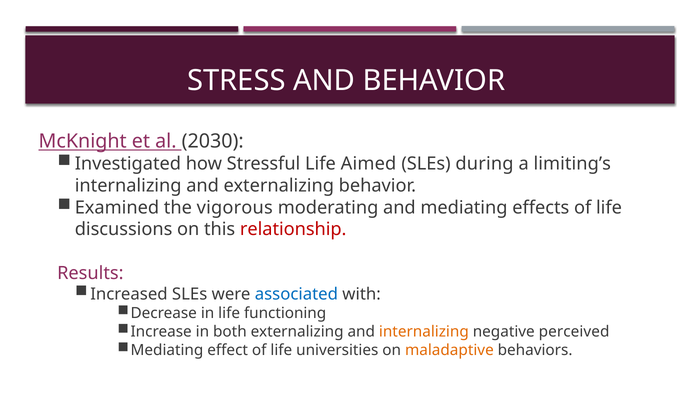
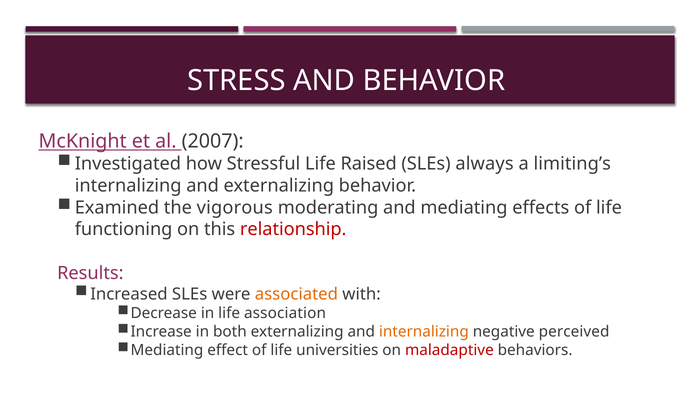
2030: 2030 -> 2007 (213, 141)
Aimed: Aimed -> Raised (369, 164)
during: during -> always (485, 164)
discussions: discussions -> functioning (124, 229)
associated colour: blue -> orange (296, 294)
functioning: functioning -> association (285, 313)
maladaptive colour: orange -> red (449, 350)
